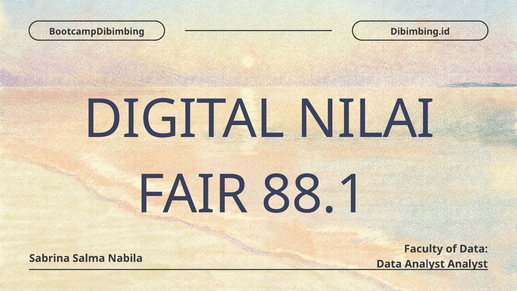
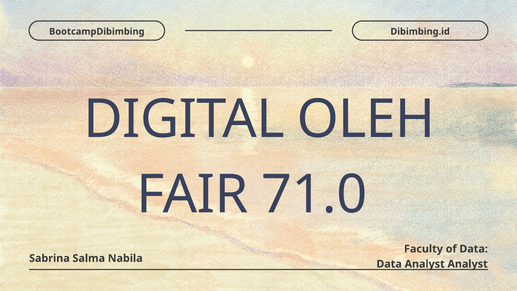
NILAI: NILAI -> OLEH (366, 119)
88.1: 88.1 -> 71.0 (314, 195)
